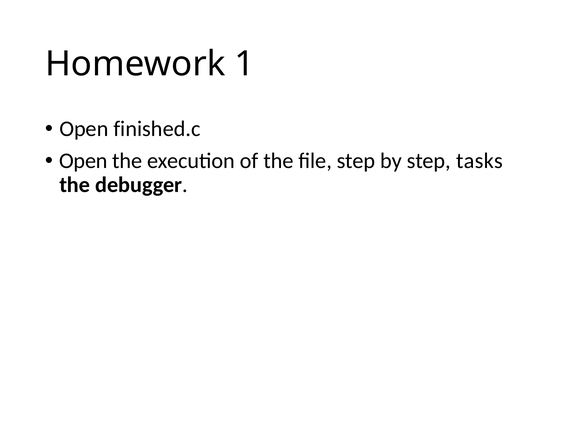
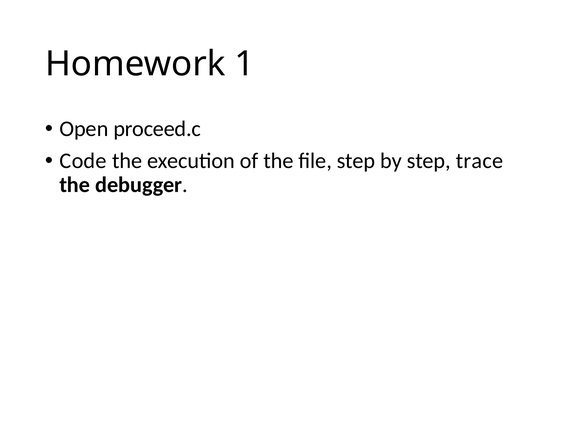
finished.c: finished.c -> proceed.c (157, 129)
Open: Open -> Code (83, 161)
tasks: tasks -> trace (479, 161)
